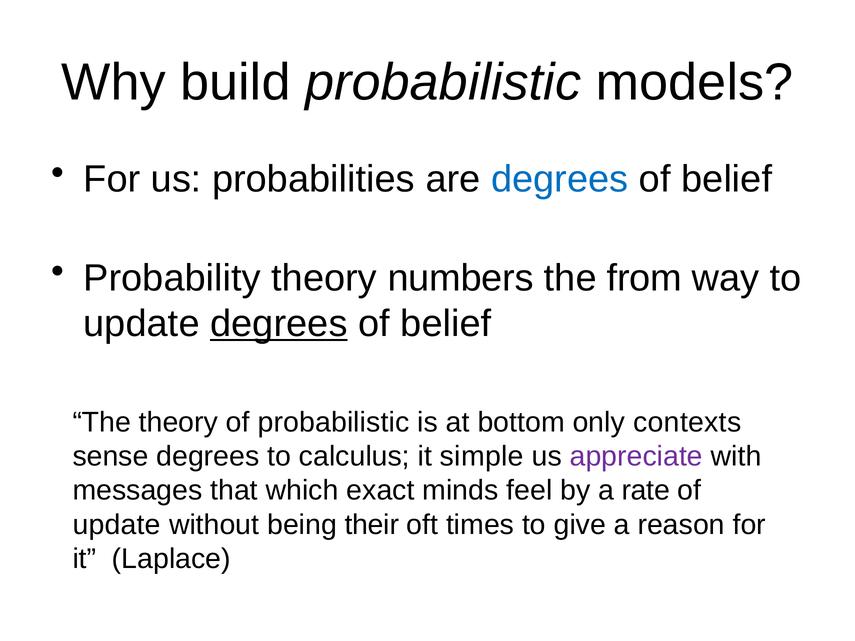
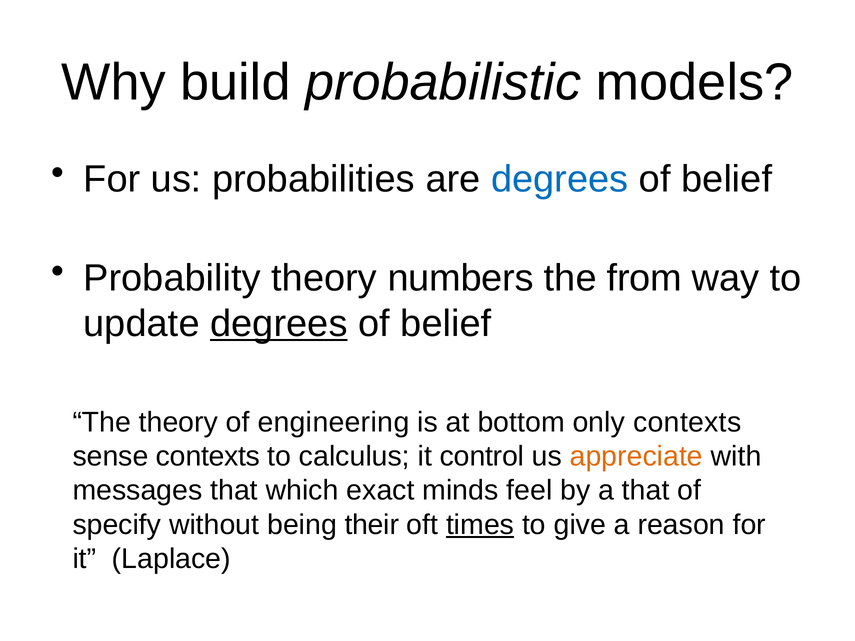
of probabilistic: probabilistic -> engineering (333, 422)
sense degrees: degrees -> contexts (208, 456)
simple: simple -> control (482, 456)
appreciate colour: purple -> orange (636, 456)
a rate: rate -> that (646, 491)
update: update -> specify (117, 525)
times underline: none -> present (480, 525)
